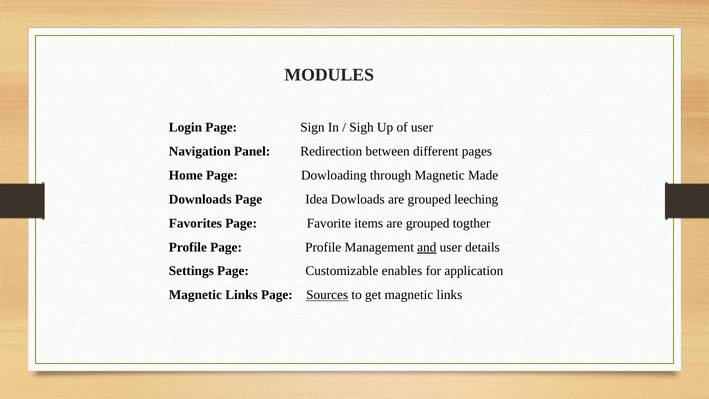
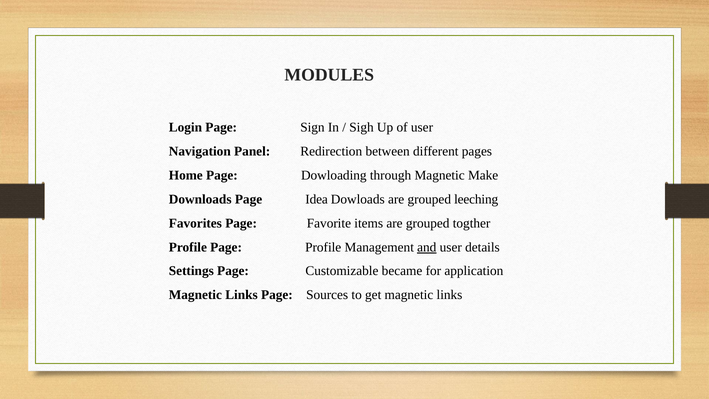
Made: Made -> Make (483, 175)
enables: enables -> became (402, 271)
Sources underline: present -> none (327, 295)
